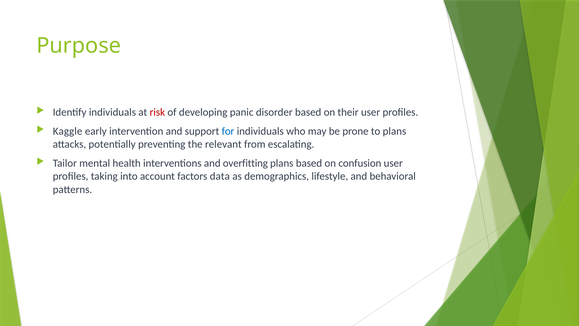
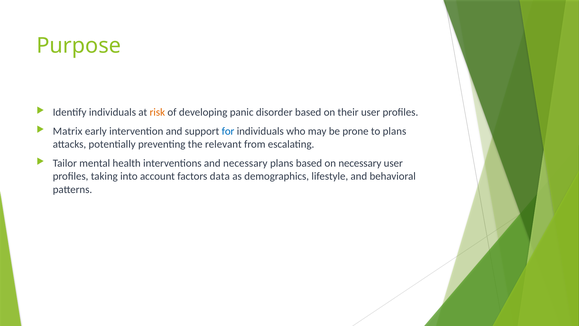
risk colour: red -> orange (157, 112)
Kaggle: Kaggle -> Matrix (68, 131)
and overfitting: overfitting -> necessary (245, 163)
on confusion: confusion -> necessary (360, 163)
